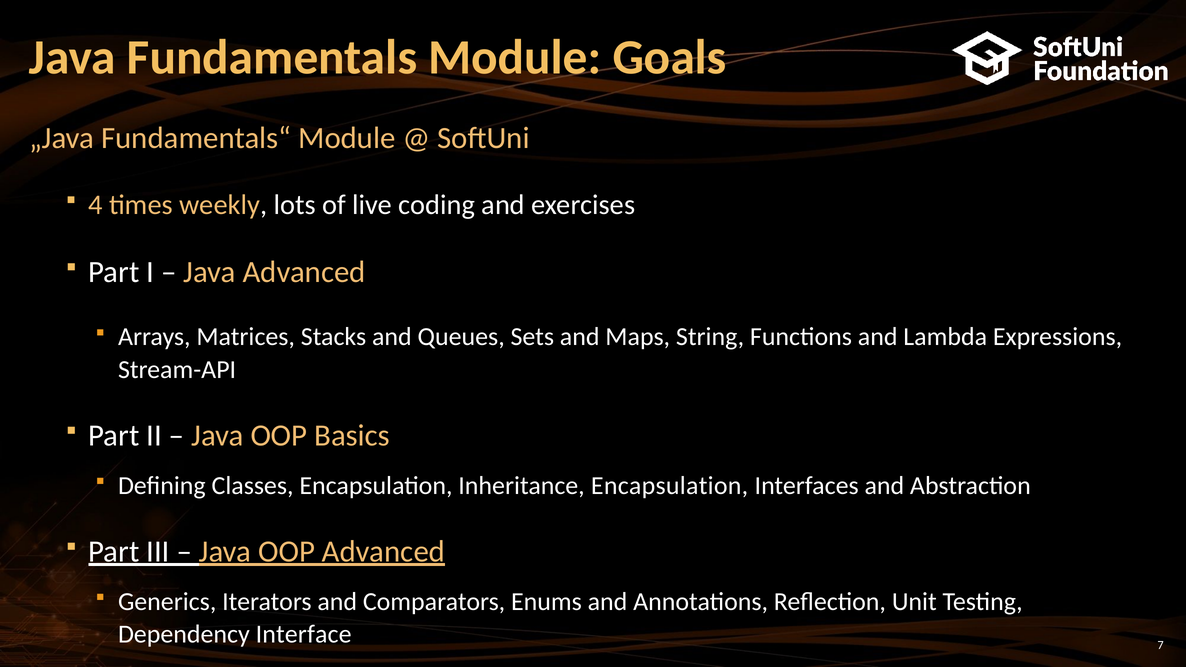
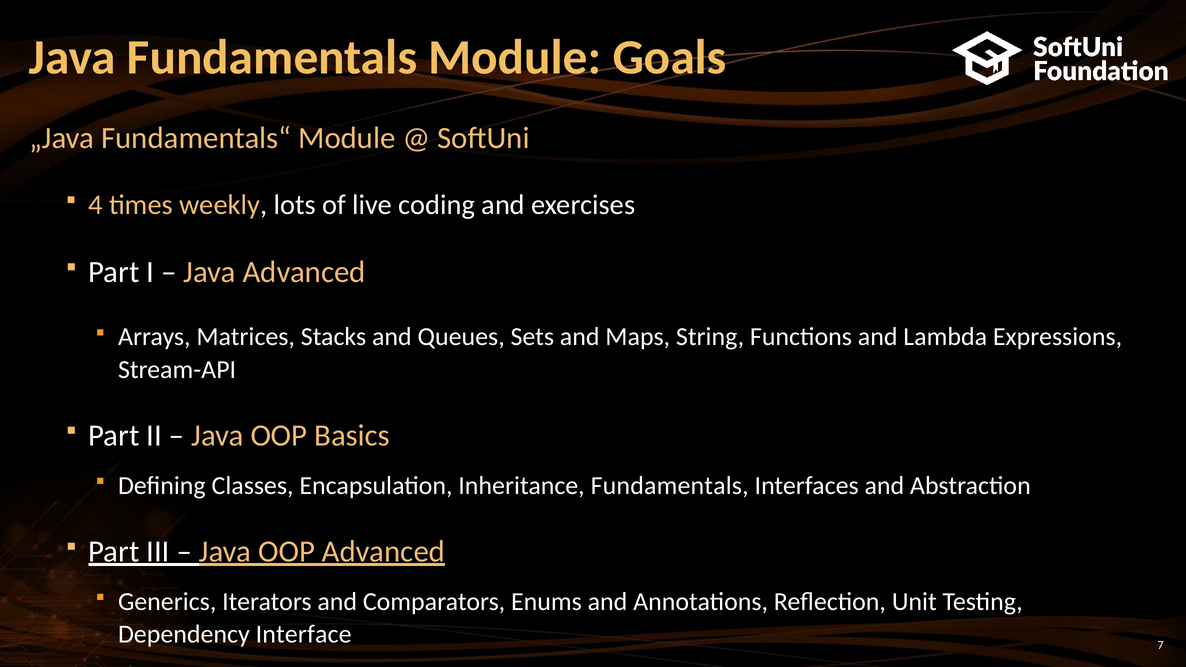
Inheritance Encapsulation: Encapsulation -> Fundamentals (670, 486)
